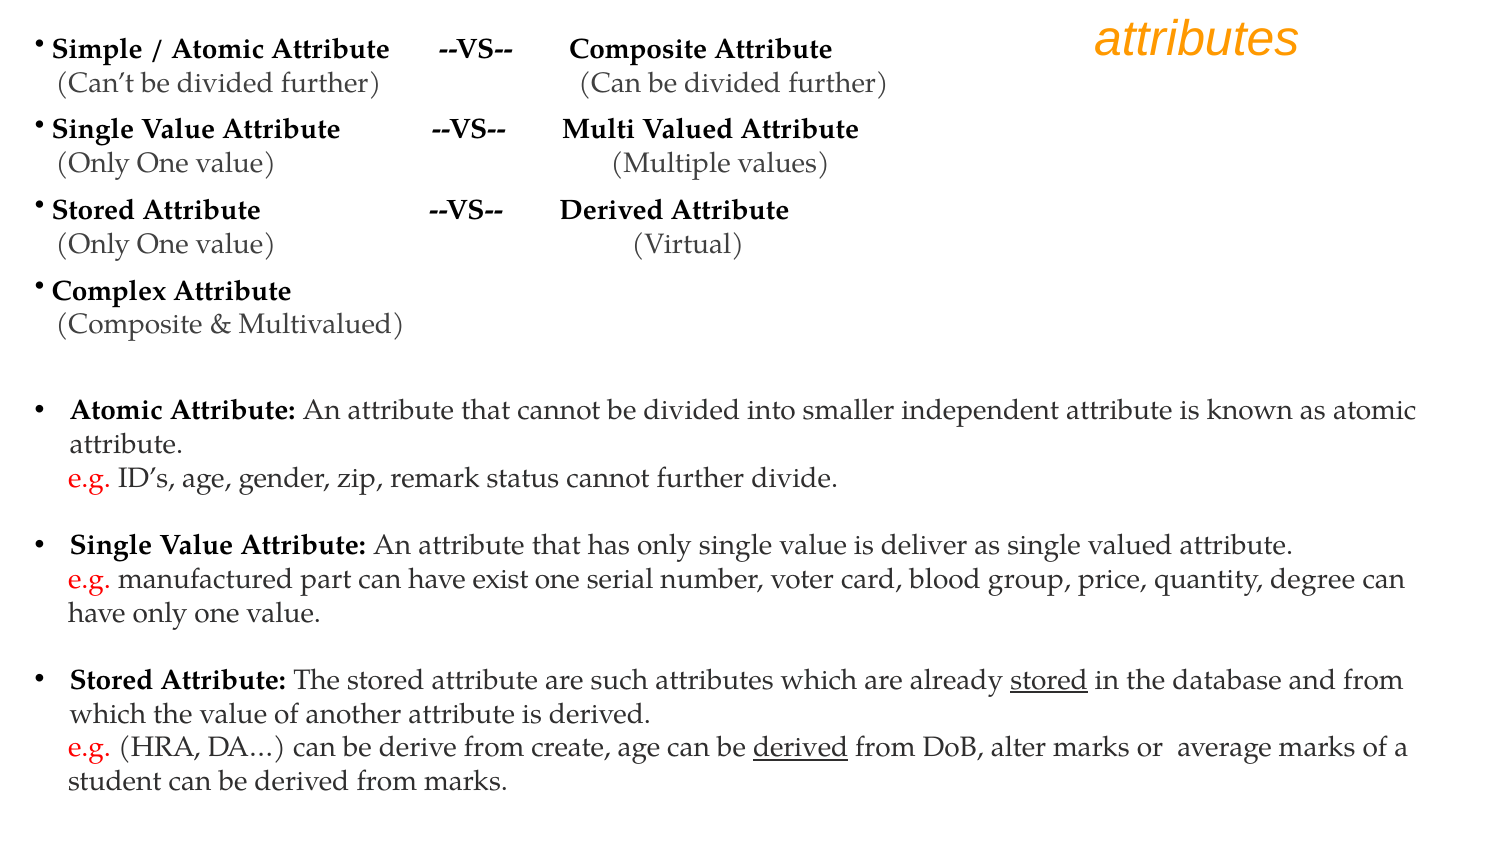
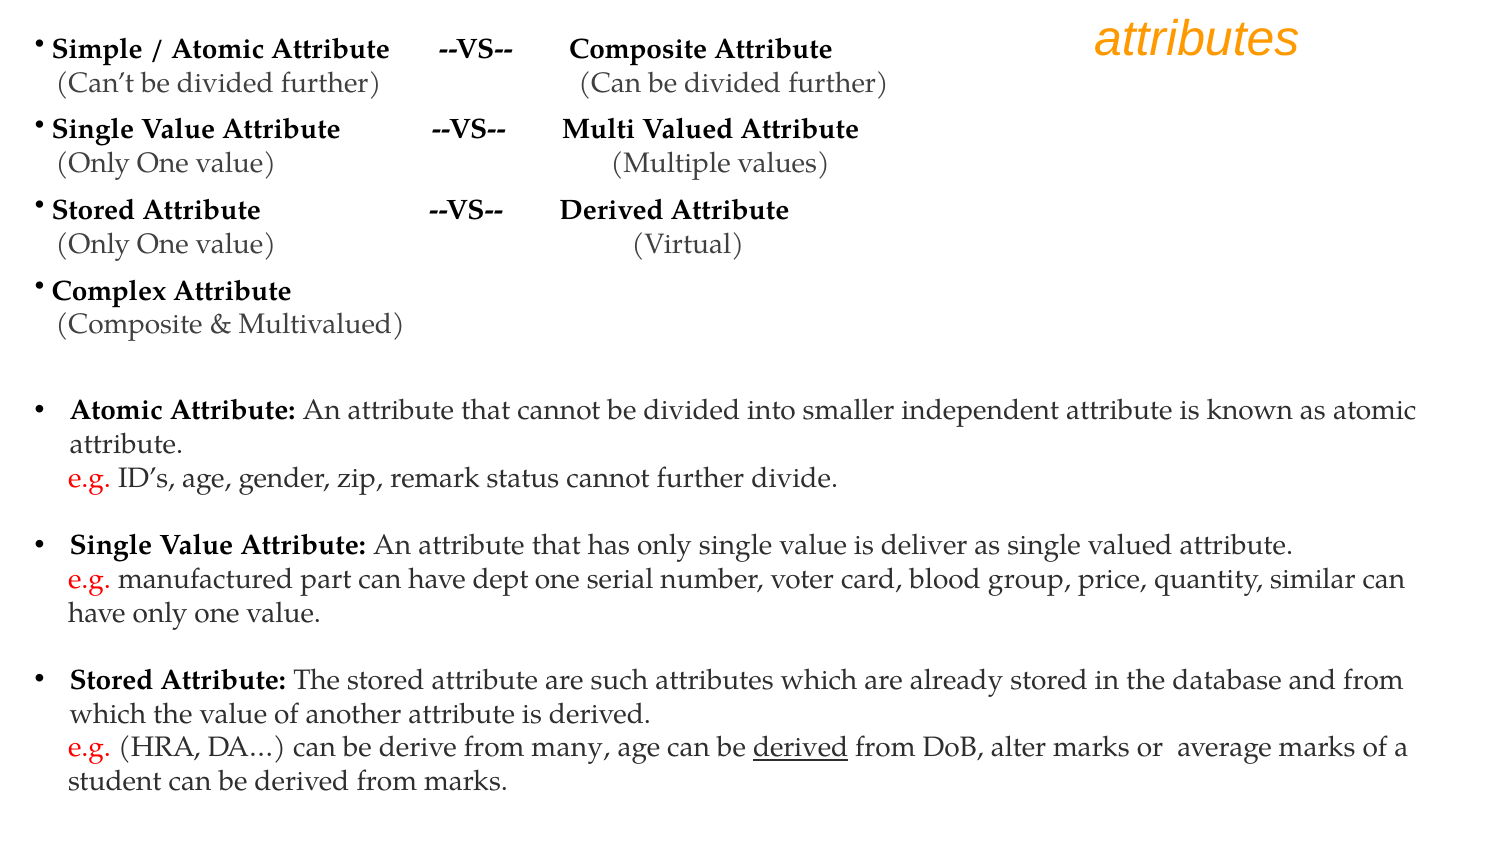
exist: exist -> dept (501, 579)
degree: degree -> similar (1313, 579)
stored underline: present -> none (1049, 680)
create: create -> many (571, 747)
